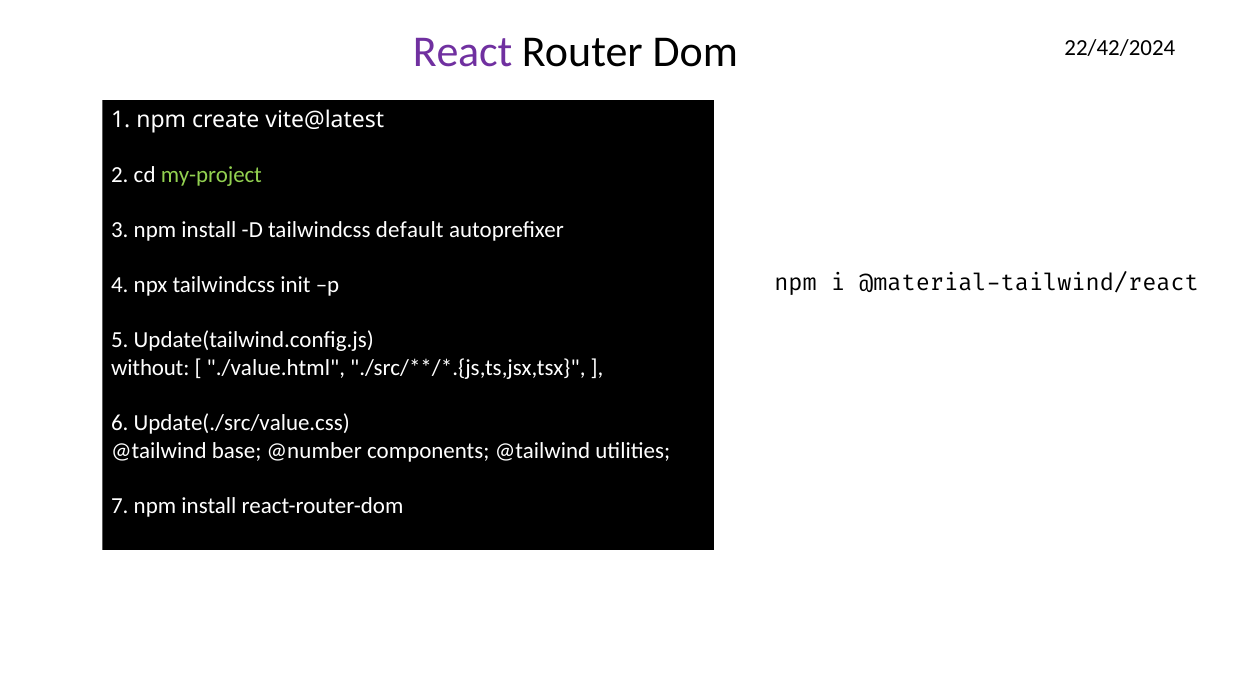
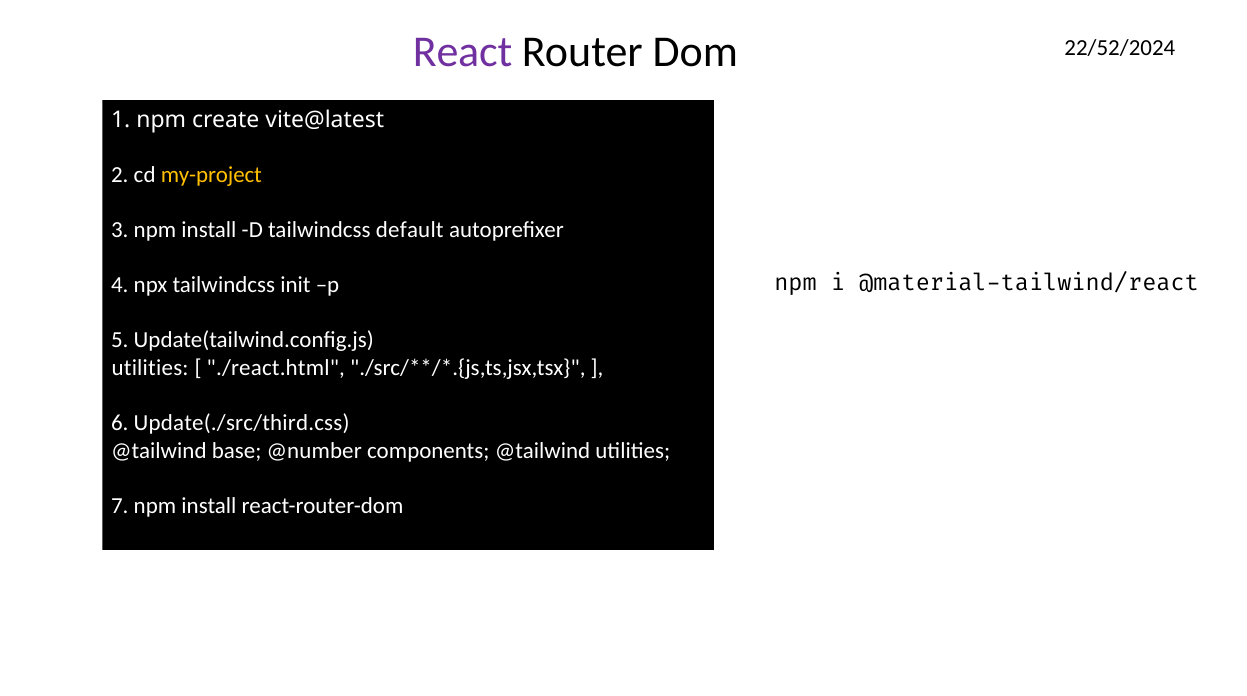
22/42/2024: 22/42/2024 -> 22/52/2024 (1120, 48)
my-project colour: light green -> yellow (211, 175)
without: without -> utilities (150, 368)
./value.html: ./value.html -> ./react.html (276, 368)
Update(./src/value.css: Update(./src/value.css -> Update(./src/third.css (242, 423)
